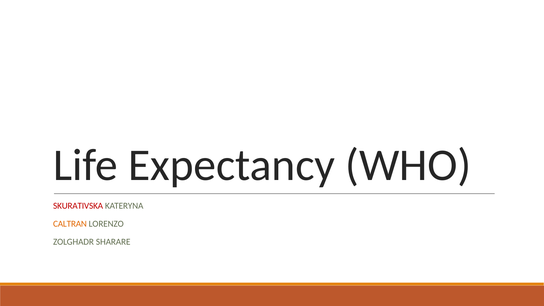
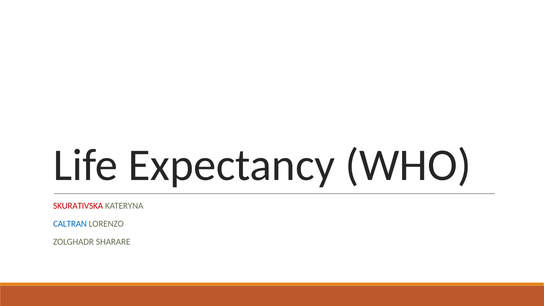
CALTRAN colour: orange -> blue (70, 224)
